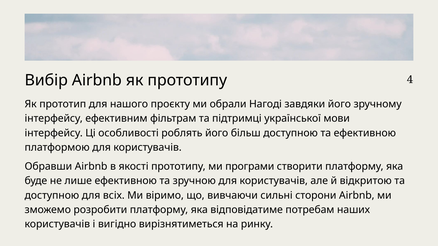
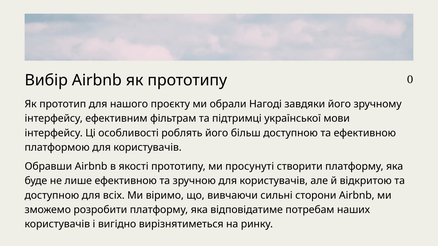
4: 4 -> 0 (410, 80)
програми: програми -> просунуті (250, 167)
